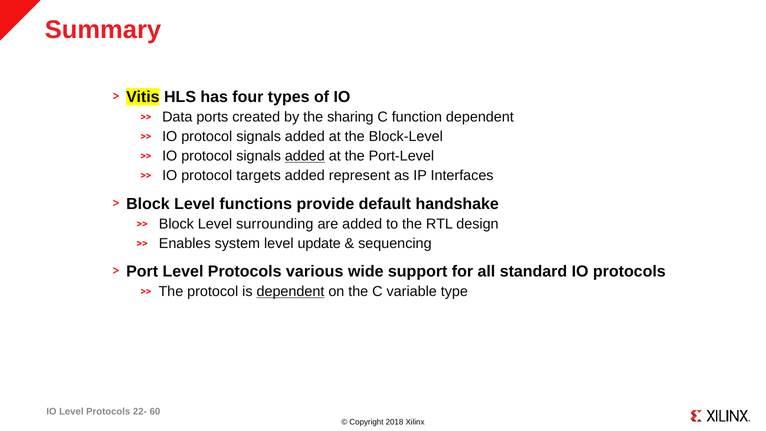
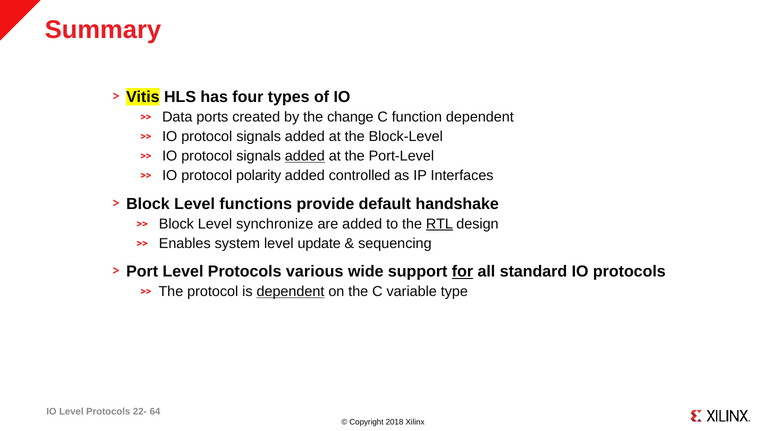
sharing: sharing -> change (350, 117)
targets: targets -> polarity (259, 176)
represent: represent -> controlled (360, 176)
surrounding: surrounding -> synchronize (275, 224)
RTL underline: none -> present (439, 224)
for underline: none -> present (463, 271)
60: 60 -> 64 (155, 411)
